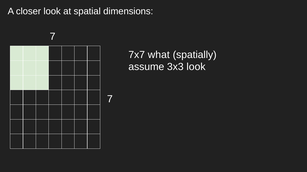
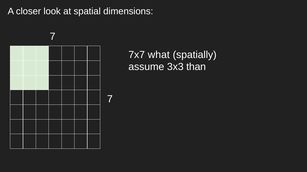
3x3 look: look -> than (196, 67)
